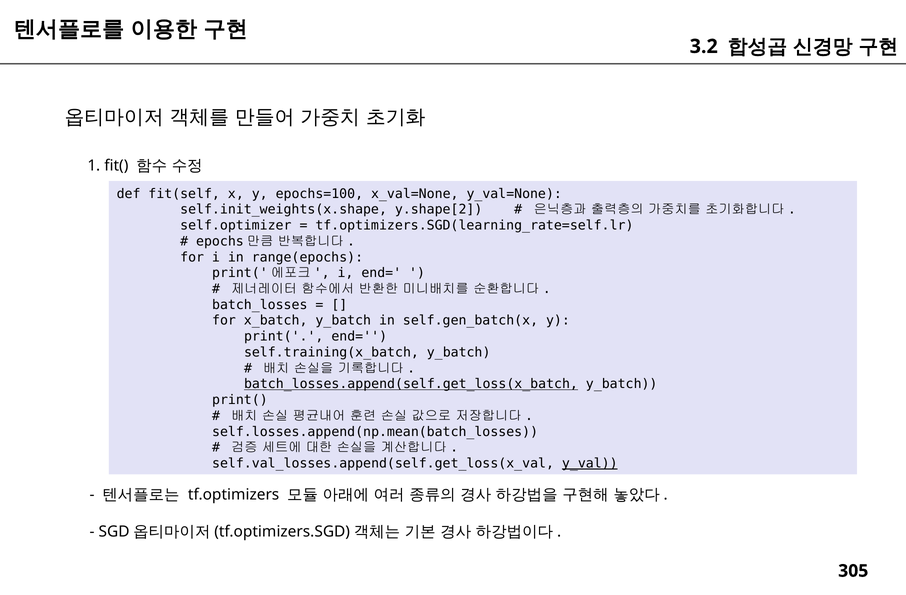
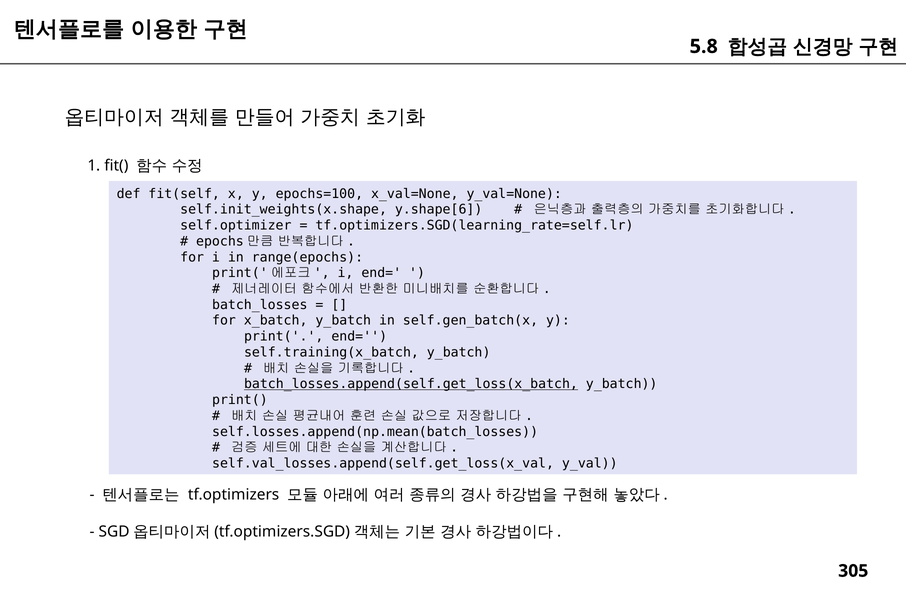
3.2: 3.2 -> 5.8 (704, 46)
y.shape[2: y.shape[2 -> y.shape[6 (439, 210)
y_val underline: present -> none (590, 463)
